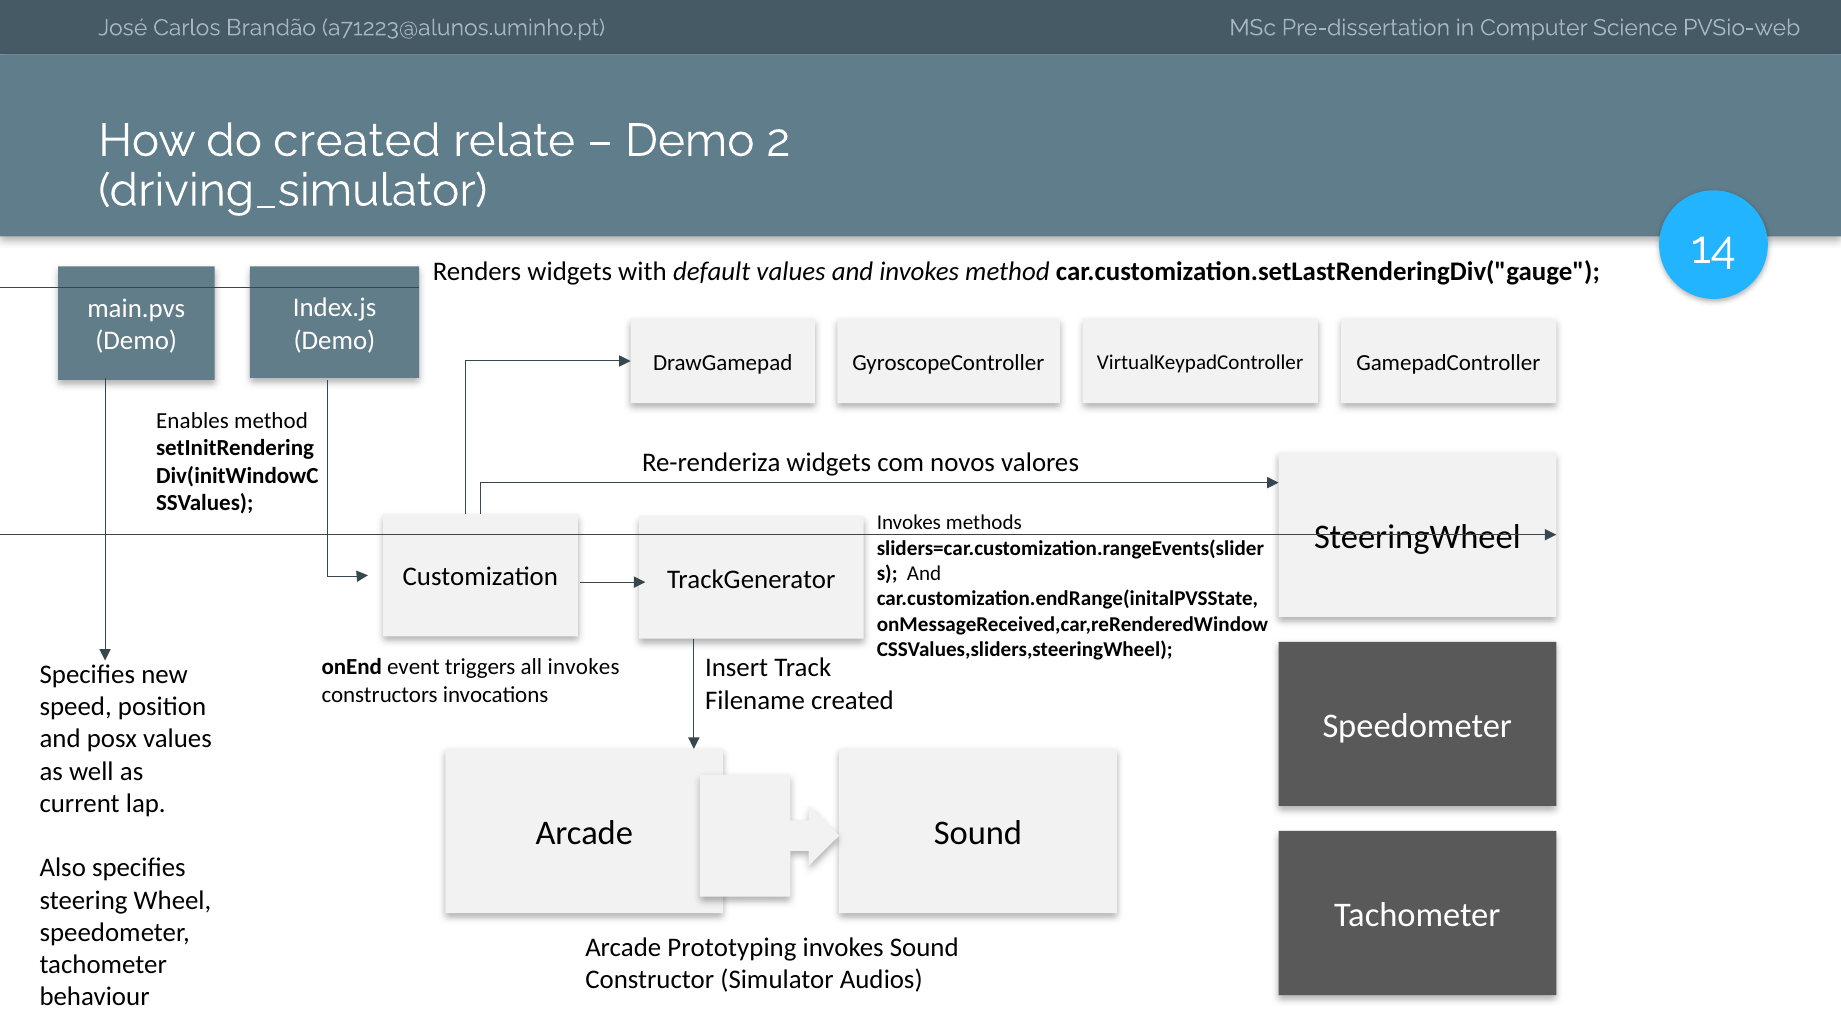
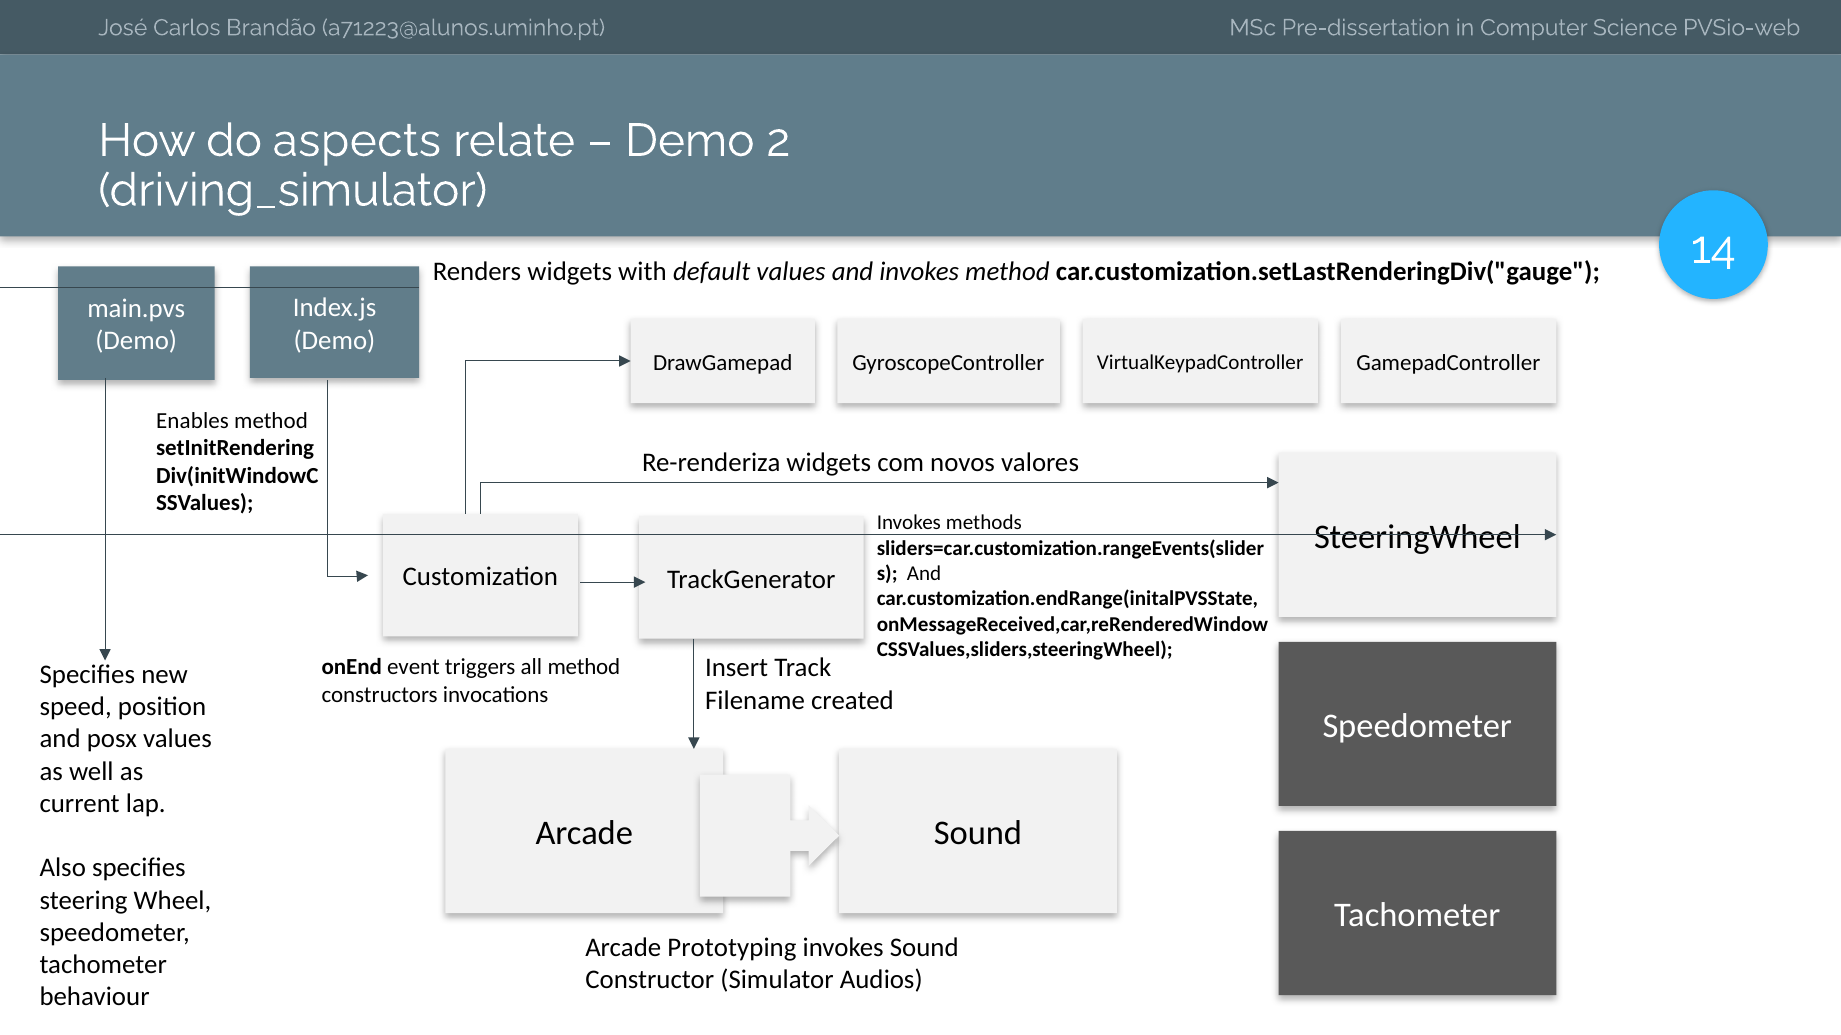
do created: created -> aspects (357, 141)
all invokes: invokes -> method (584, 668)
